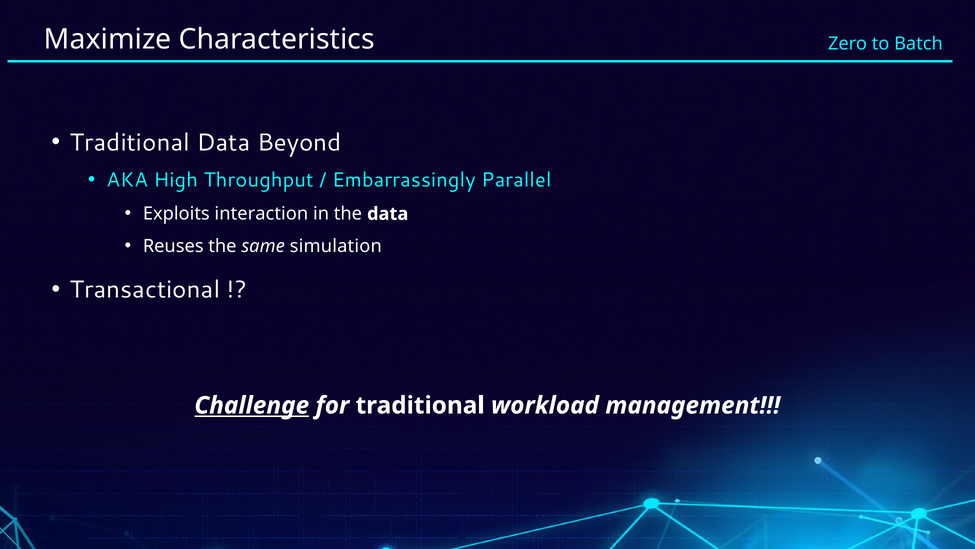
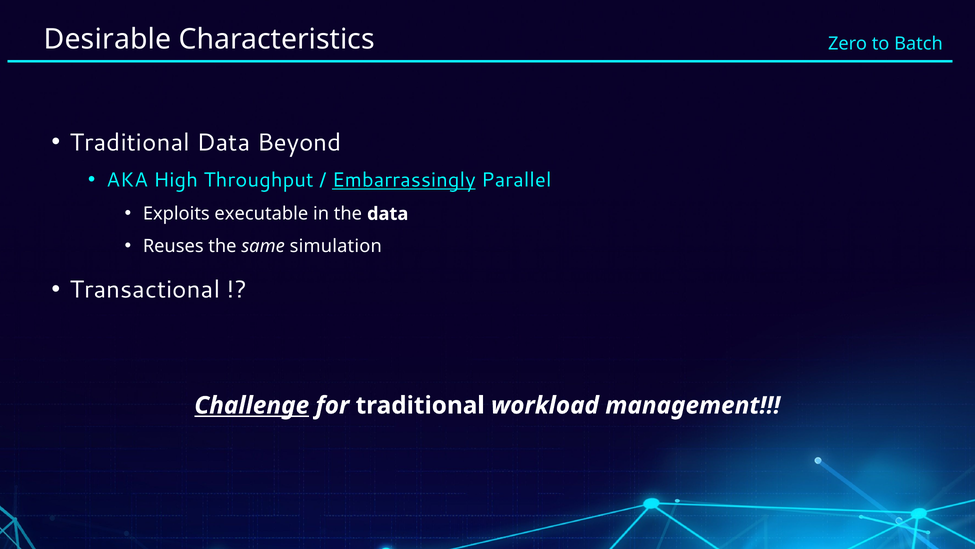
Maximize: Maximize -> Desirable (108, 39)
Embarrassingly underline: none -> present (404, 180)
interaction: interaction -> executable (261, 214)
